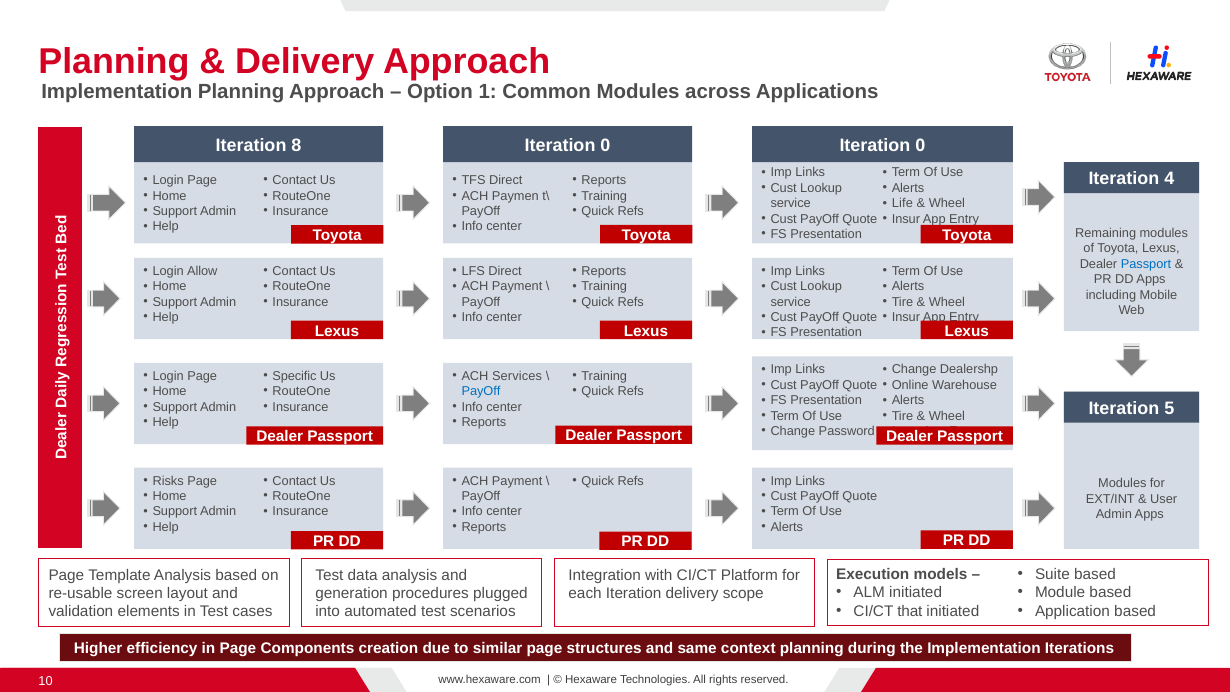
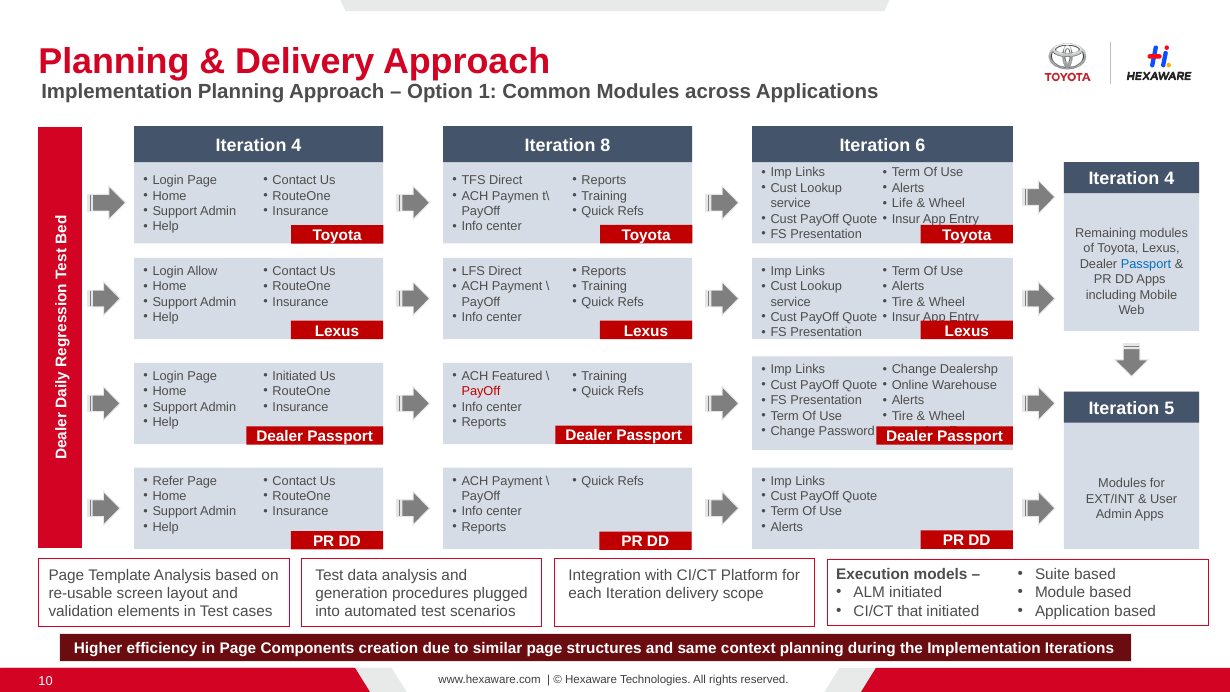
8: 8 -> 4 (296, 145)
0: 0 -> 8 (605, 145)
0: 0 -> 6 (920, 145)
Specific: Specific -> Initiated (294, 376)
Services: Services -> Featured (517, 376)
PayOff colour: blue -> red (481, 391)
Risks: Risks -> Refer (168, 481)
